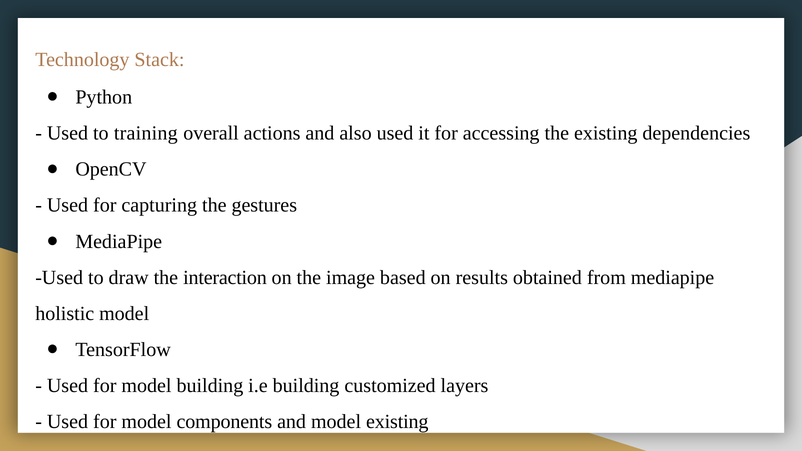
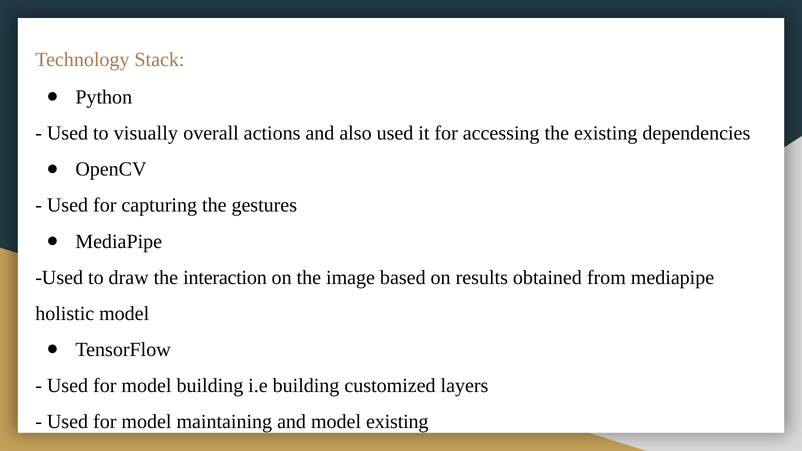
training: training -> visually (146, 133)
components: components -> maintaining (224, 422)
